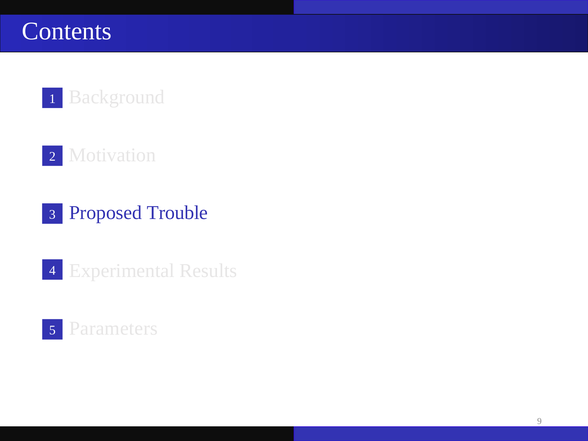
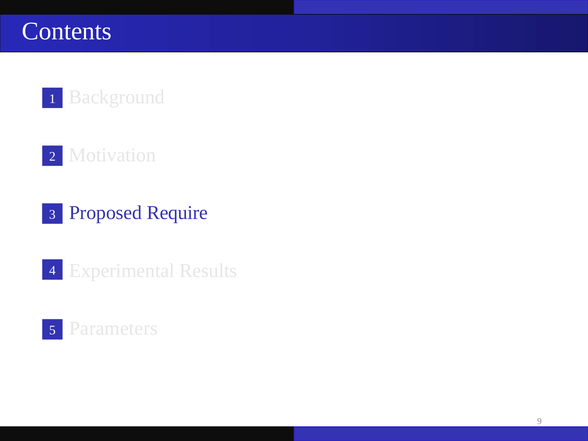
Trouble: Trouble -> Require (177, 213)
